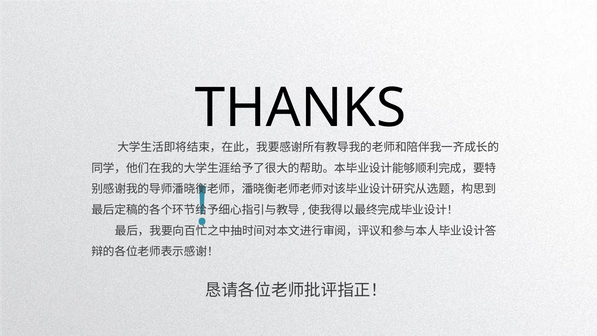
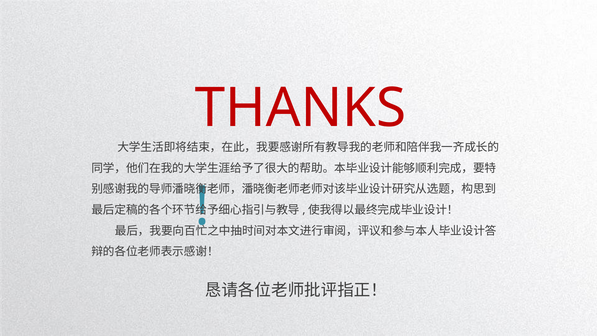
THANKS colour: black -> red (300, 108)
